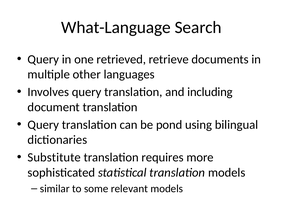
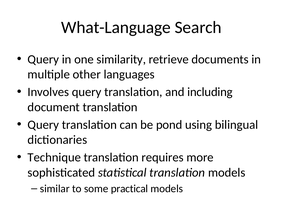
retrieved: retrieved -> similarity (121, 59)
Substitute: Substitute -> Technique (54, 158)
relevant: relevant -> practical (129, 189)
